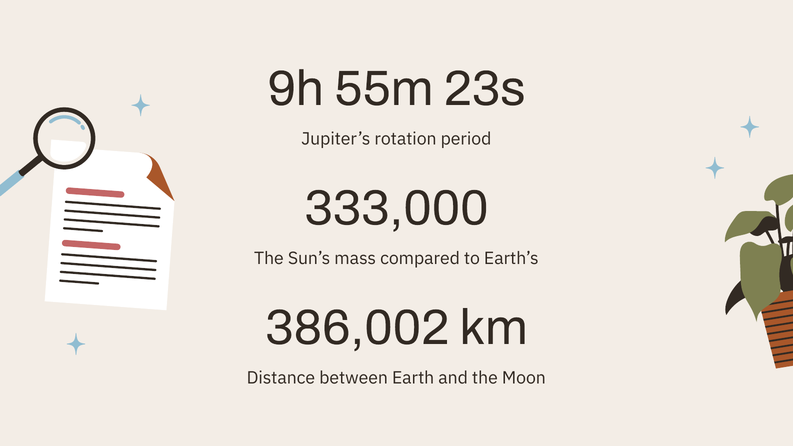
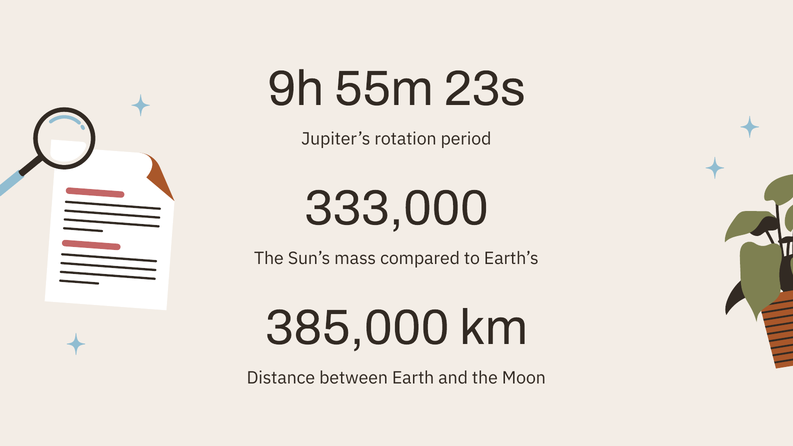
386,002: 386,002 -> 385,000 (357, 328)
